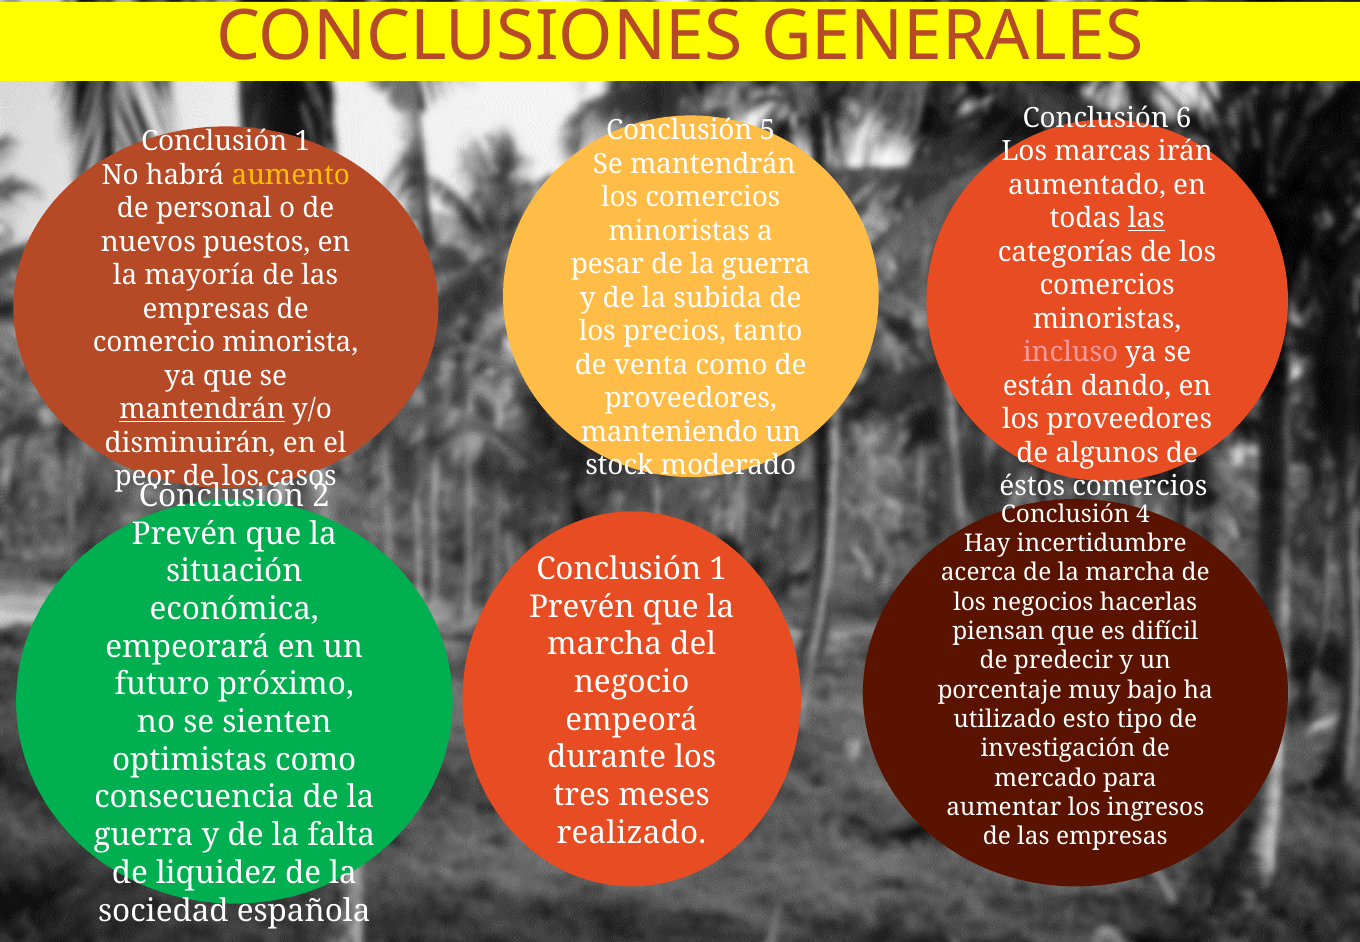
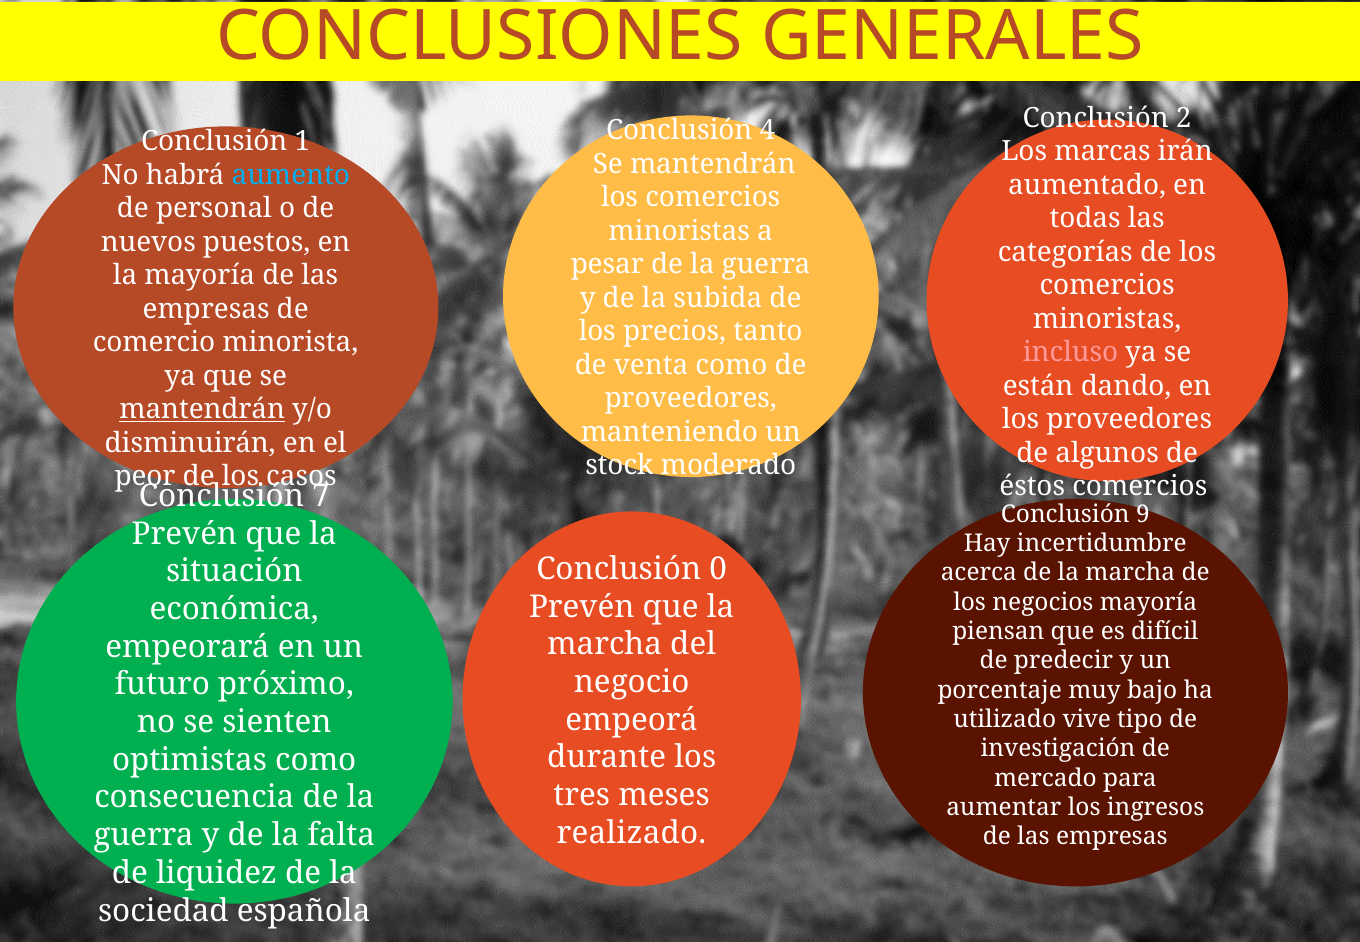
6: 6 -> 2 (1184, 118)
5: 5 -> 4 (767, 131)
aumento colour: yellow -> light blue (291, 175)
las underline: present -> none (1146, 218)
2: 2 -> 7 (321, 496)
4: 4 -> 9 (1143, 514)
1: 1 -> 0 (718, 569)
negocios hacerlas: hacerlas -> mayoría (1149, 602)
esto: esto -> vive (1087, 719)
